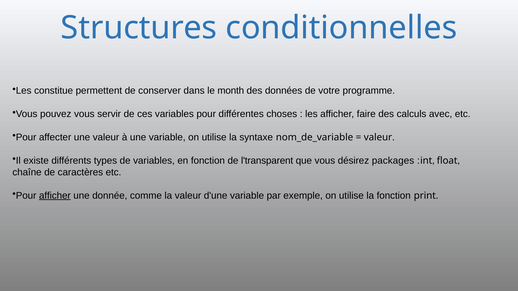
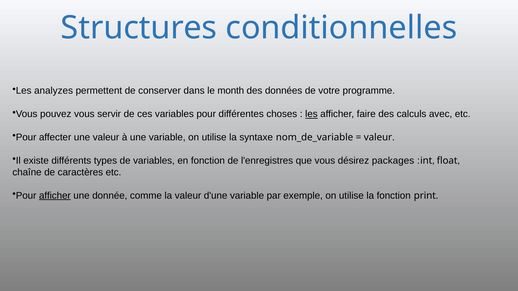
constitue: constitue -> analyzes (54, 91)
les underline: none -> present (311, 114)
l'transparent: l'transparent -> l'enregistres (267, 161)
